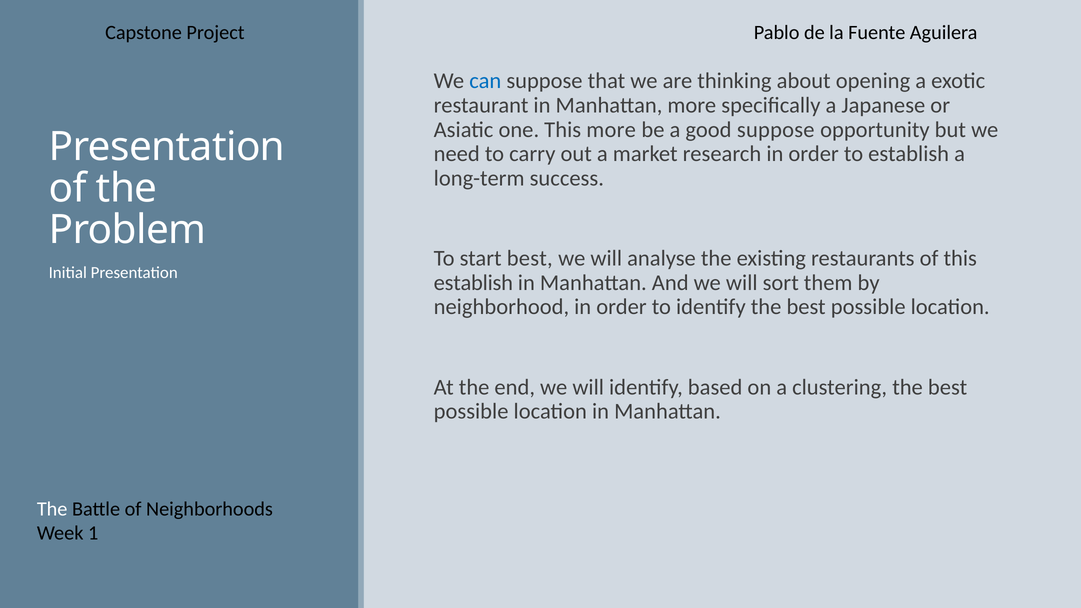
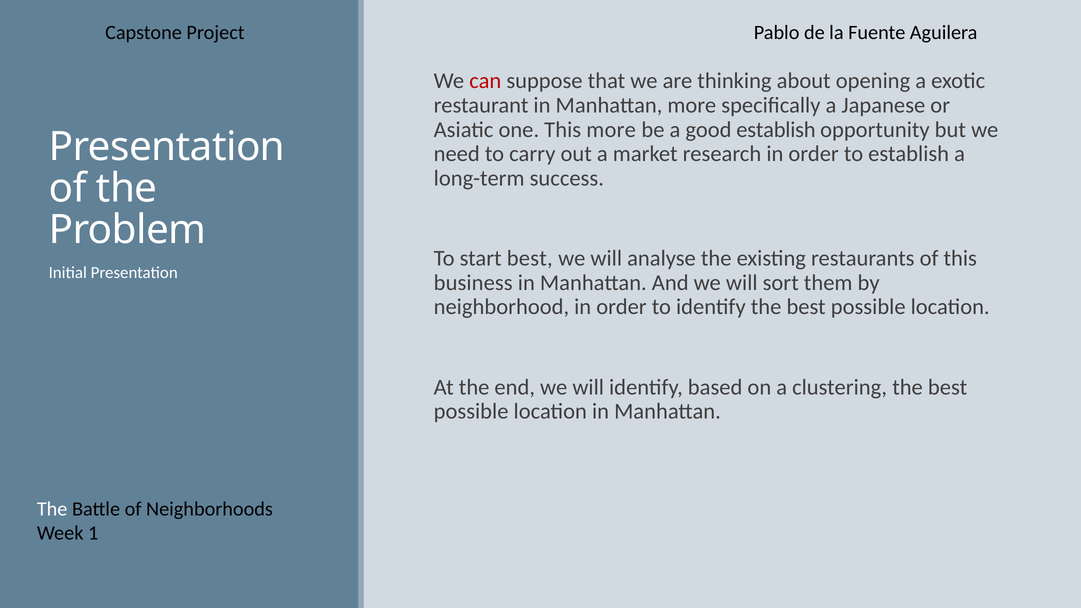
can colour: blue -> red (485, 81)
good suppose: suppose -> establish (776, 130)
establish: establish -> business (473, 283)
